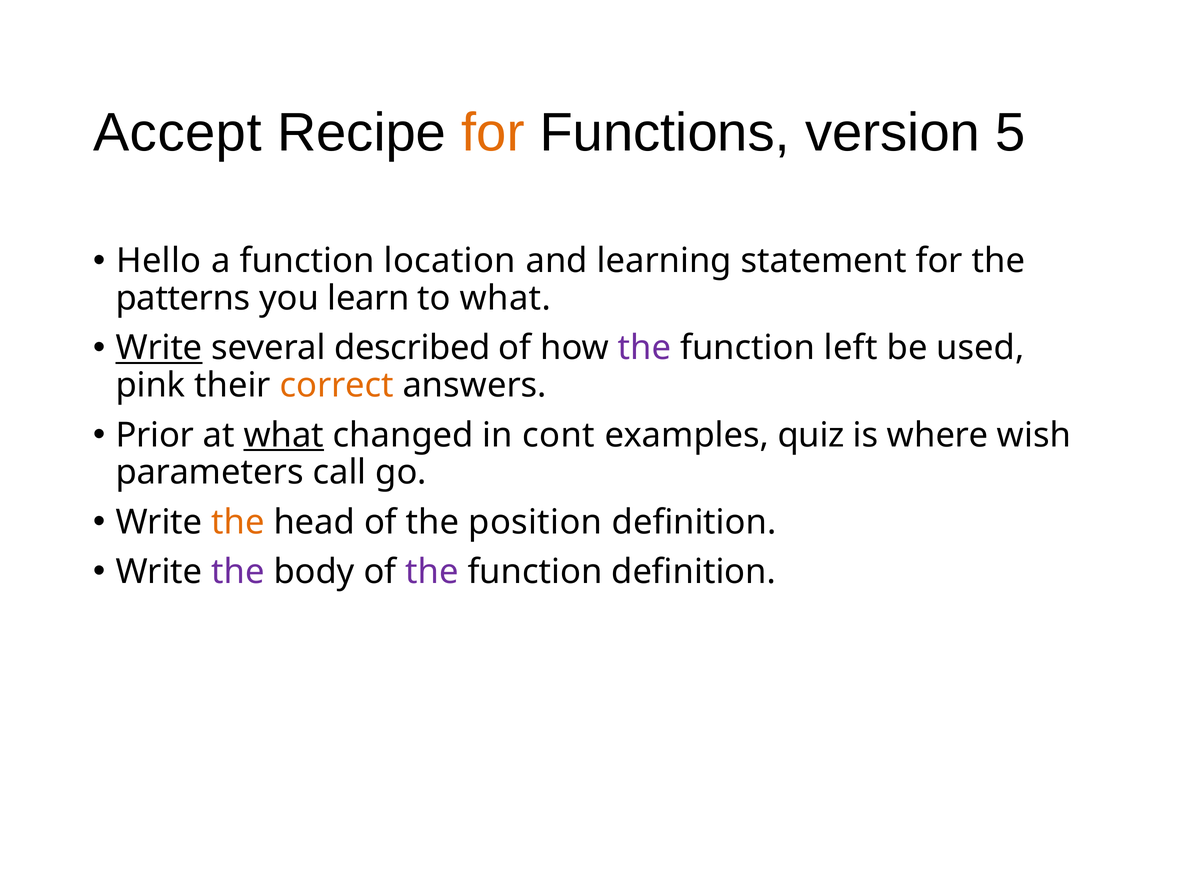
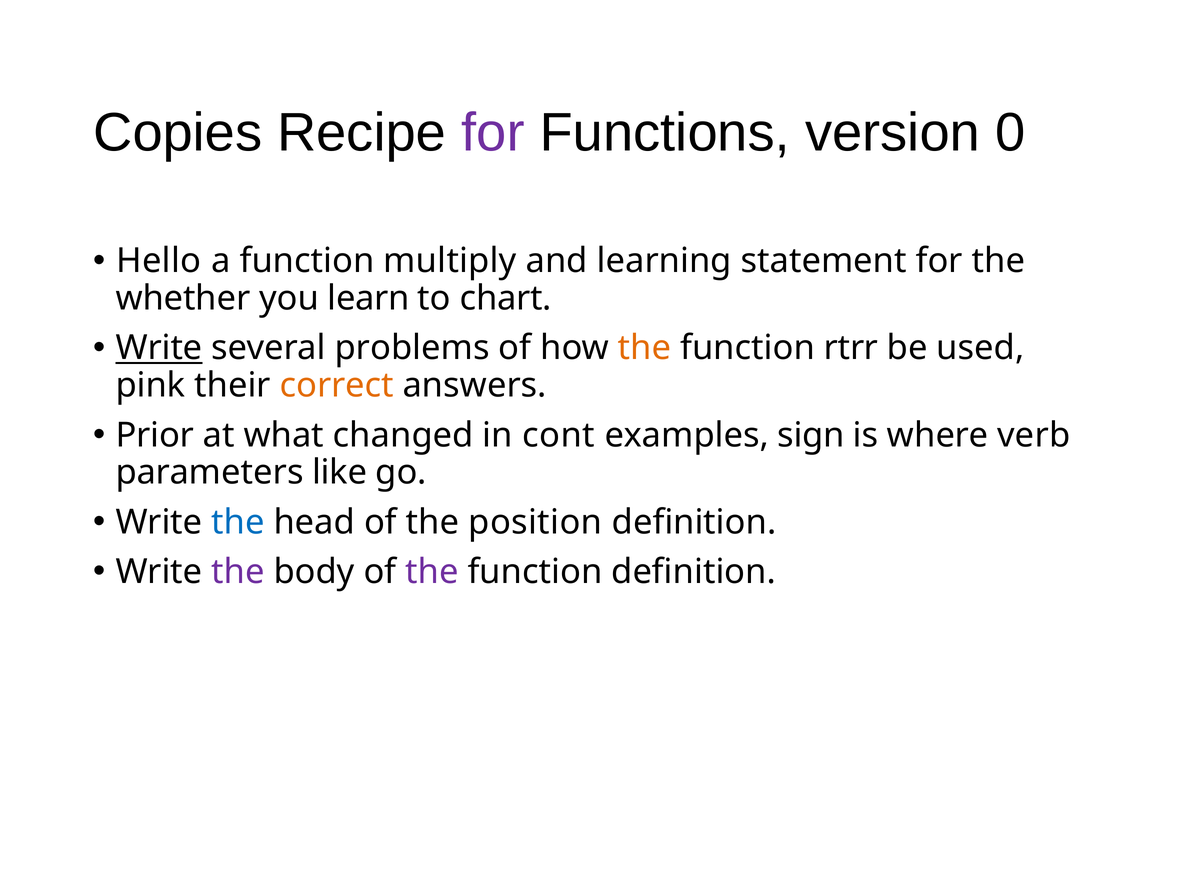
Accept: Accept -> Copies (178, 133)
for colour: orange -> purple (493, 133)
5: 5 -> 0 (1010, 133)
location: location -> multiply (450, 261)
patterns: patterns -> whether (183, 298)
to what: what -> chart (506, 298)
described: described -> problems (412, 348)
the colour: purple -> orange (645, 348)
left: left -> rtrr (851, 348)
what underline: present -> none (284, 435)
quiz: quiz -> sign (811, 435)
wish: wish -> verb (1034, 435)
call: call -> like (340, 472)
the colour: orange -> blue (238, 522)
